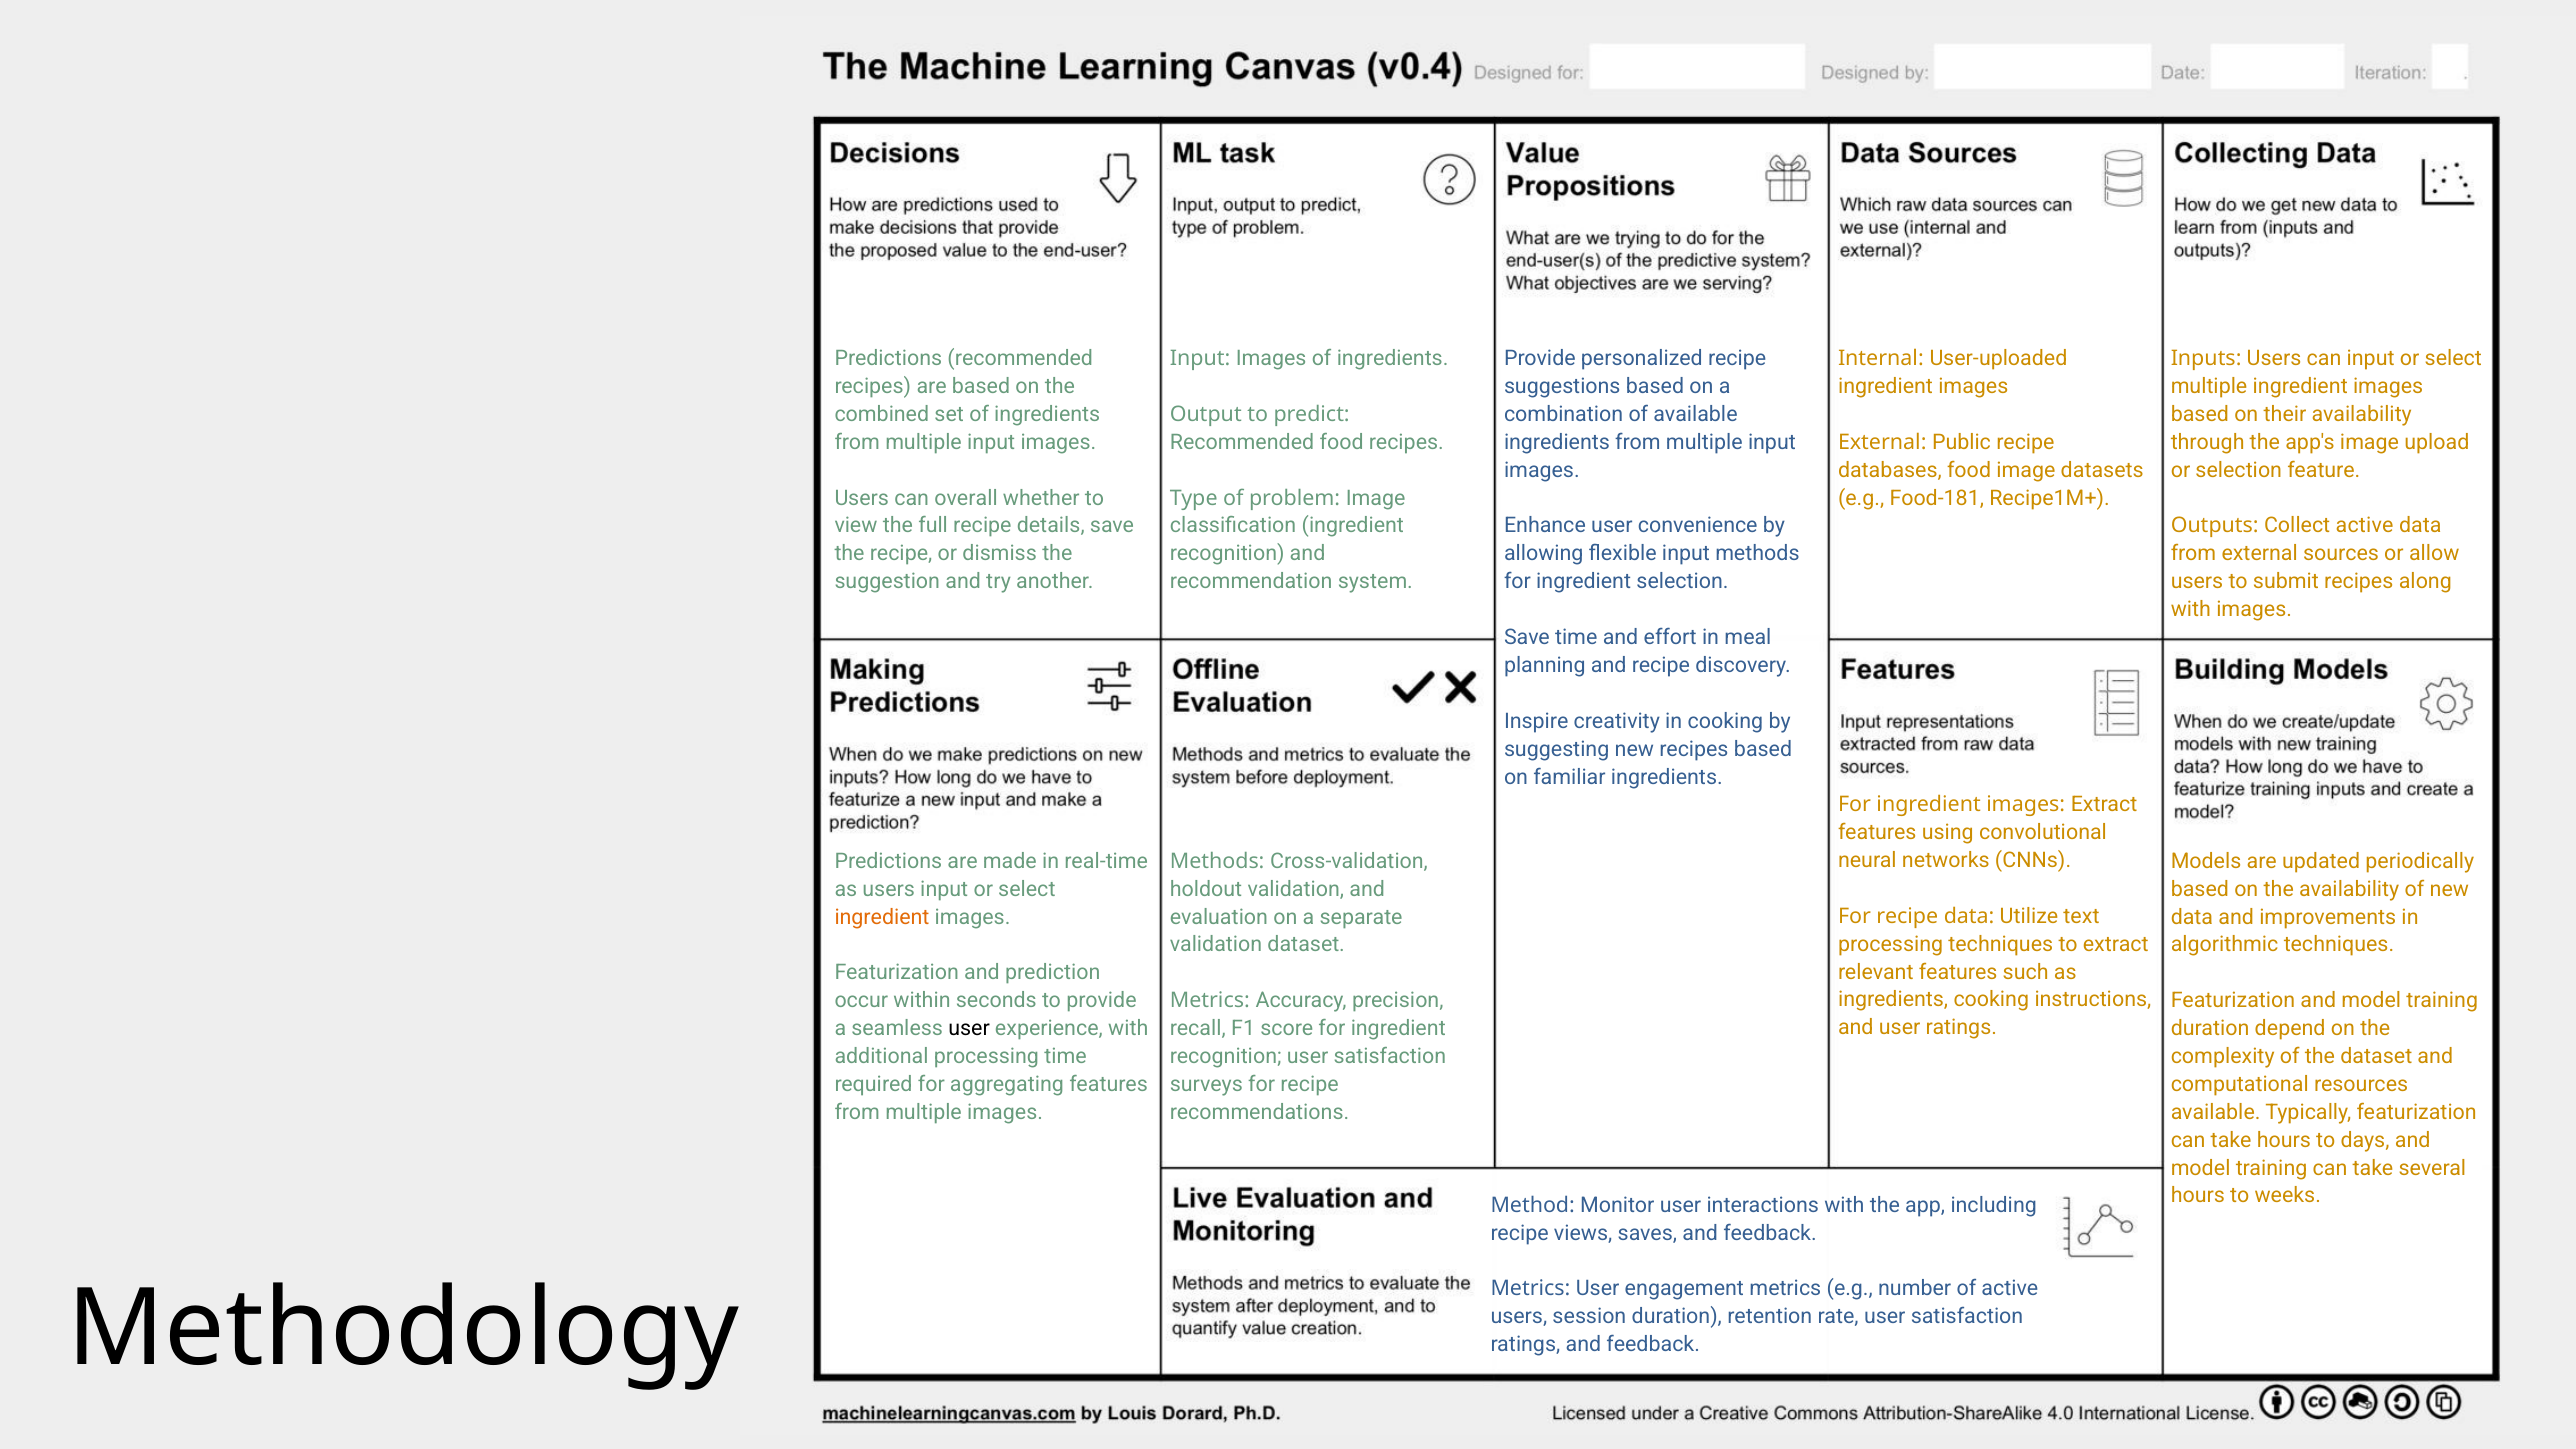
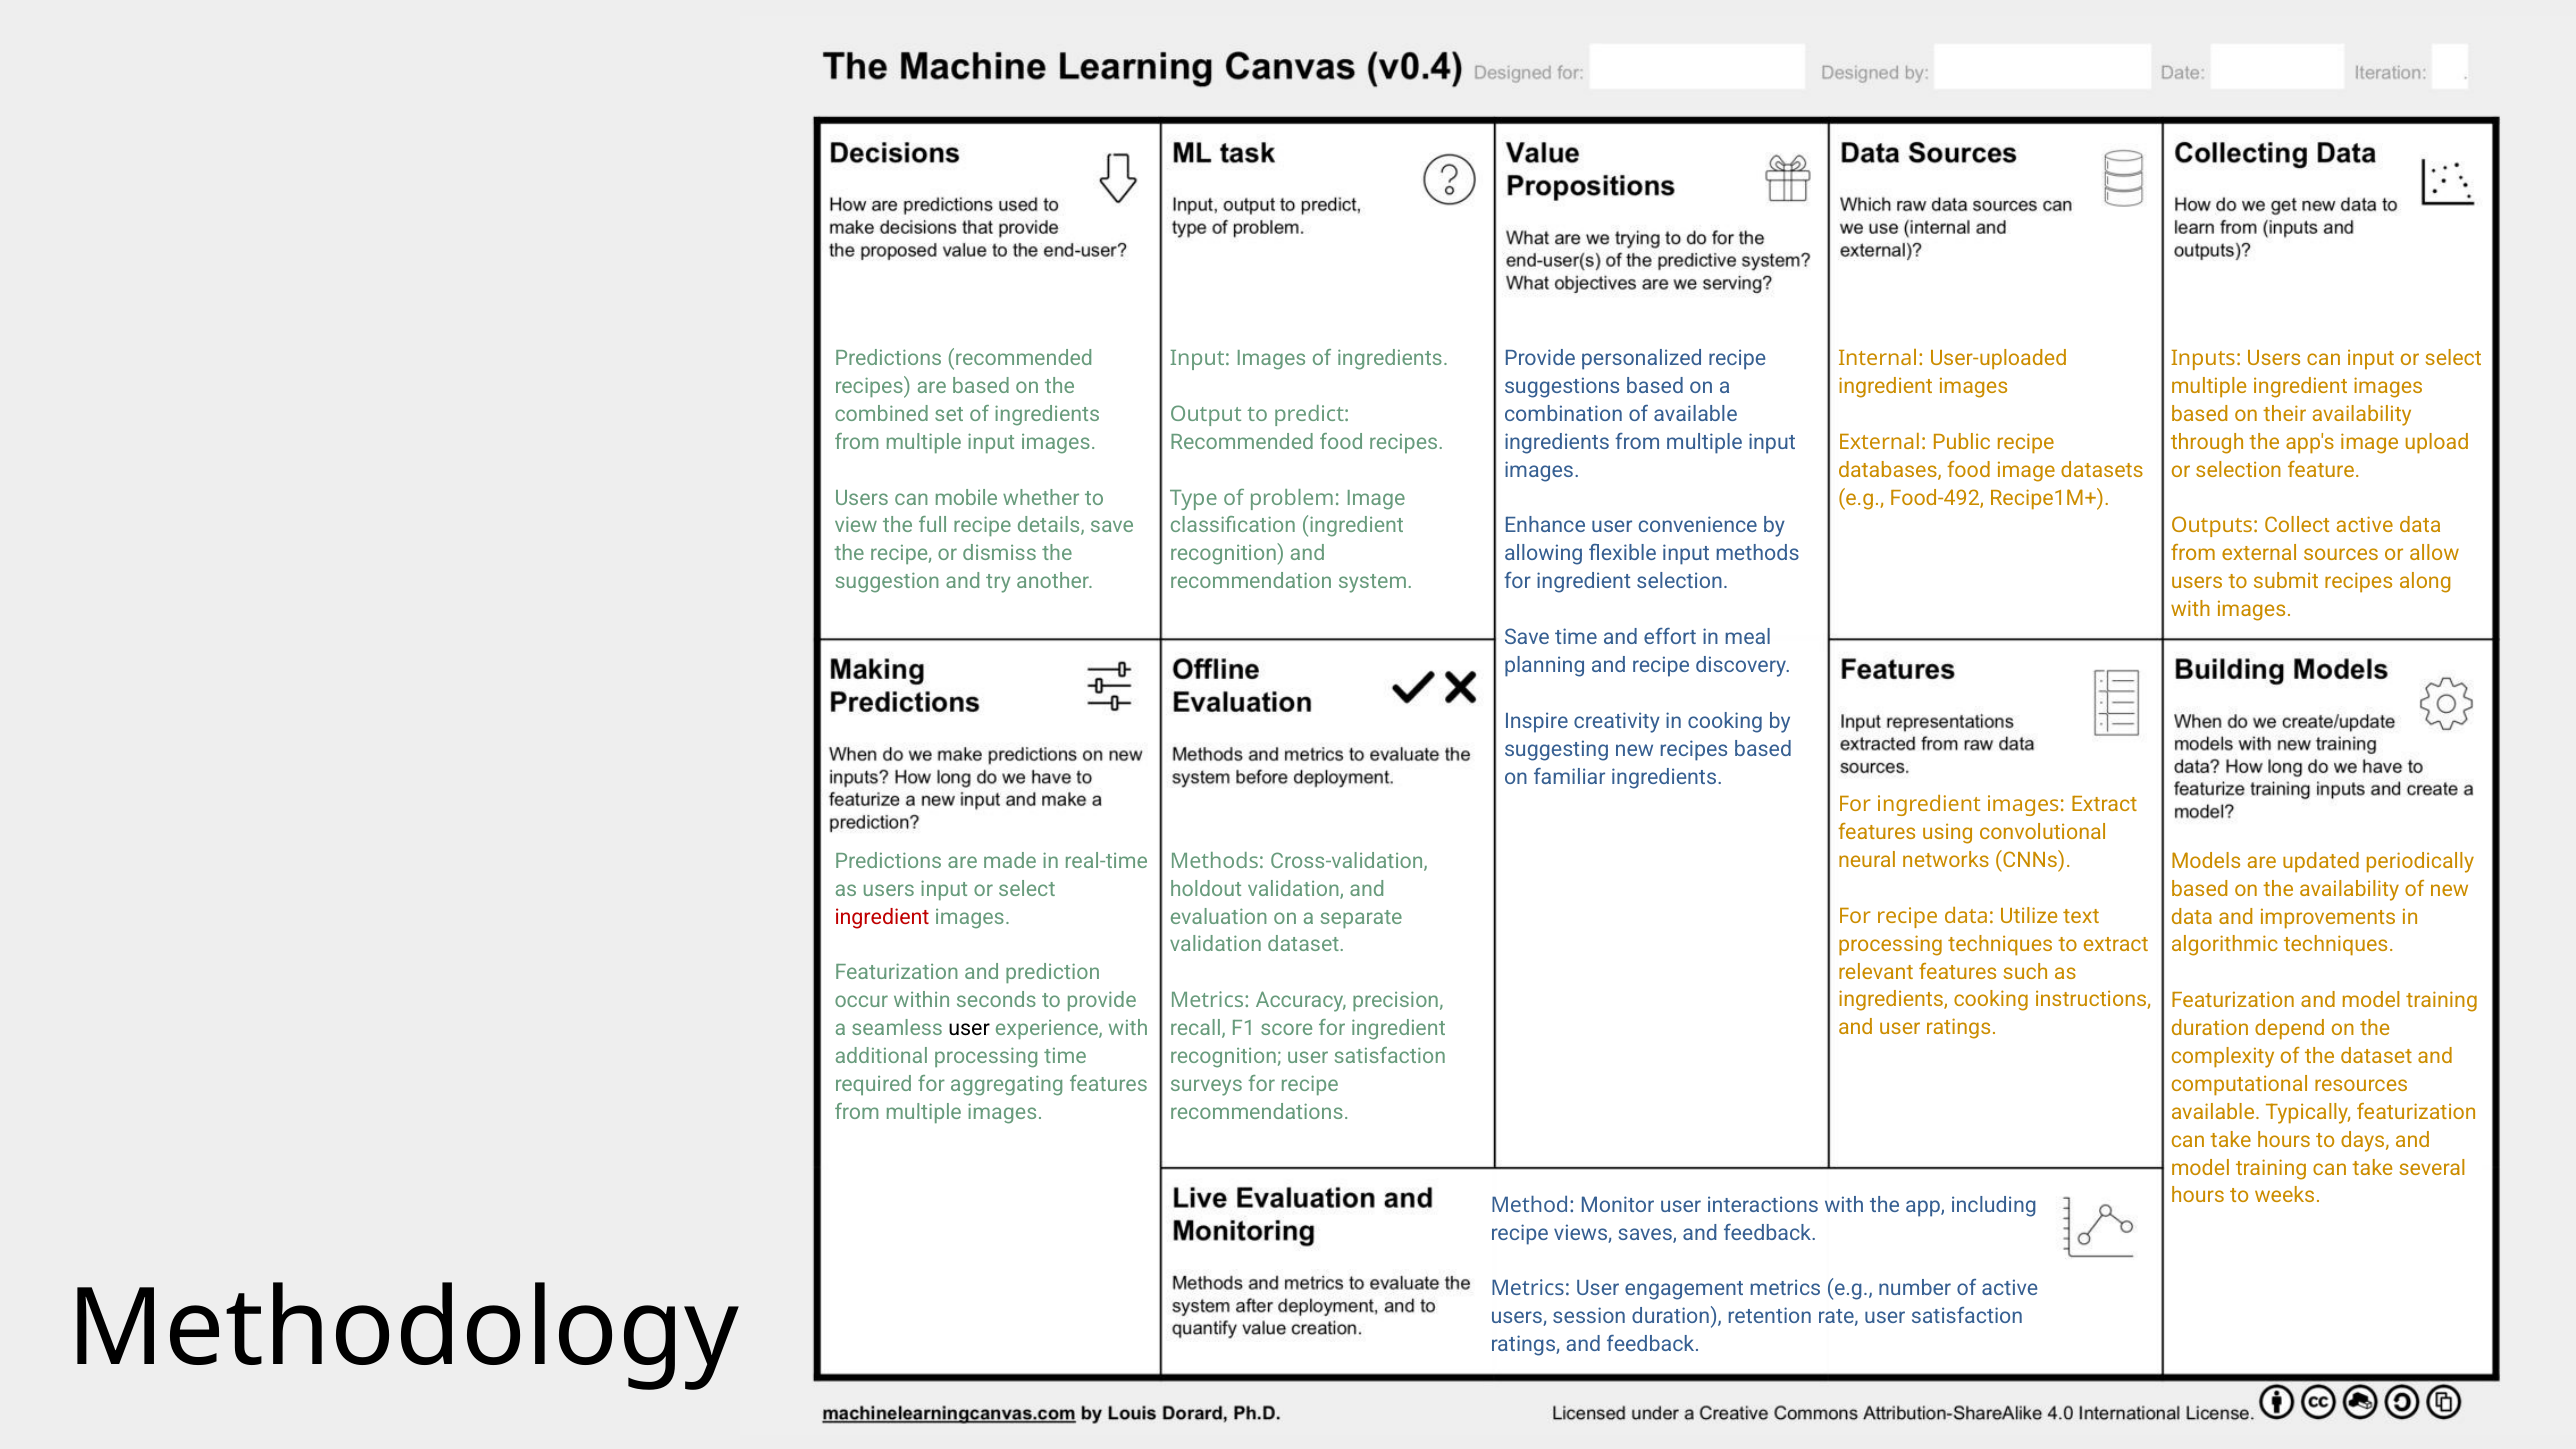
overall: overall -> mobile (966, 498)
Food-181: Food-181 -> Food-492 (1937, 498)
ingredient colour: orange -> red (882, 917)
